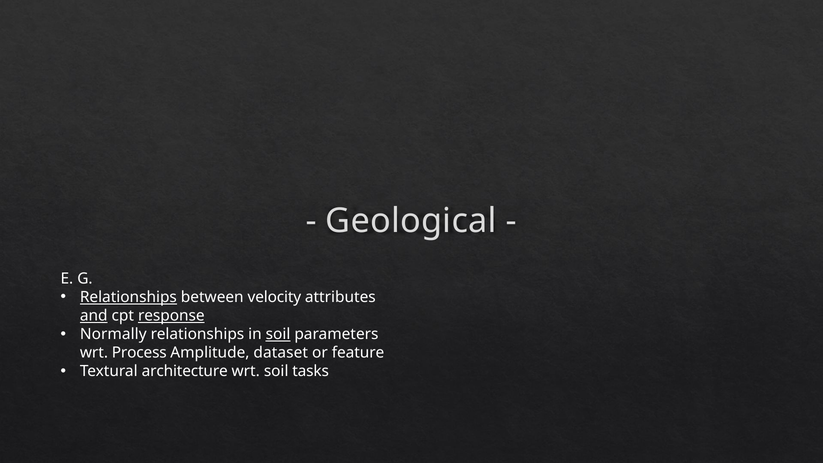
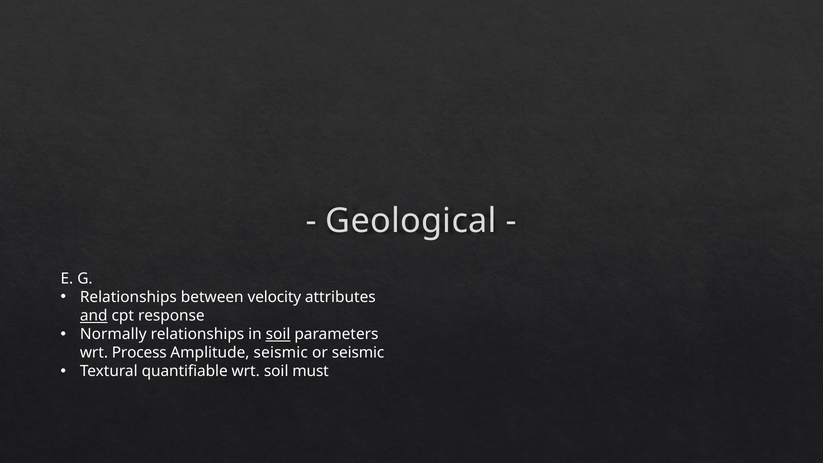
Relationships underline: present -> none (128, 297)
response underline: present -> none (171, 316)
Amplitude dataset: dataset -> seismic (281, 353)
or feature: feature -> seismic (358, 353)
architecture: architecture -> quantifiable (185, 371)
tasks: tasks -> must (311, 371)
